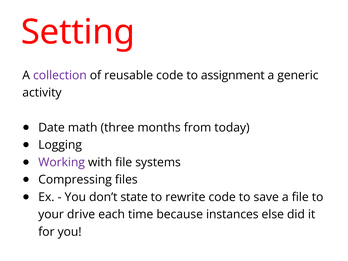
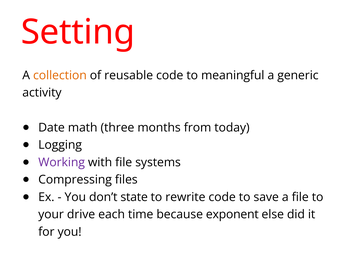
collection colour: purple -> orange (60, 75)
assignment: assignment -> meaningful (233, 75)
instances: instances -> exponent (232, 214)
